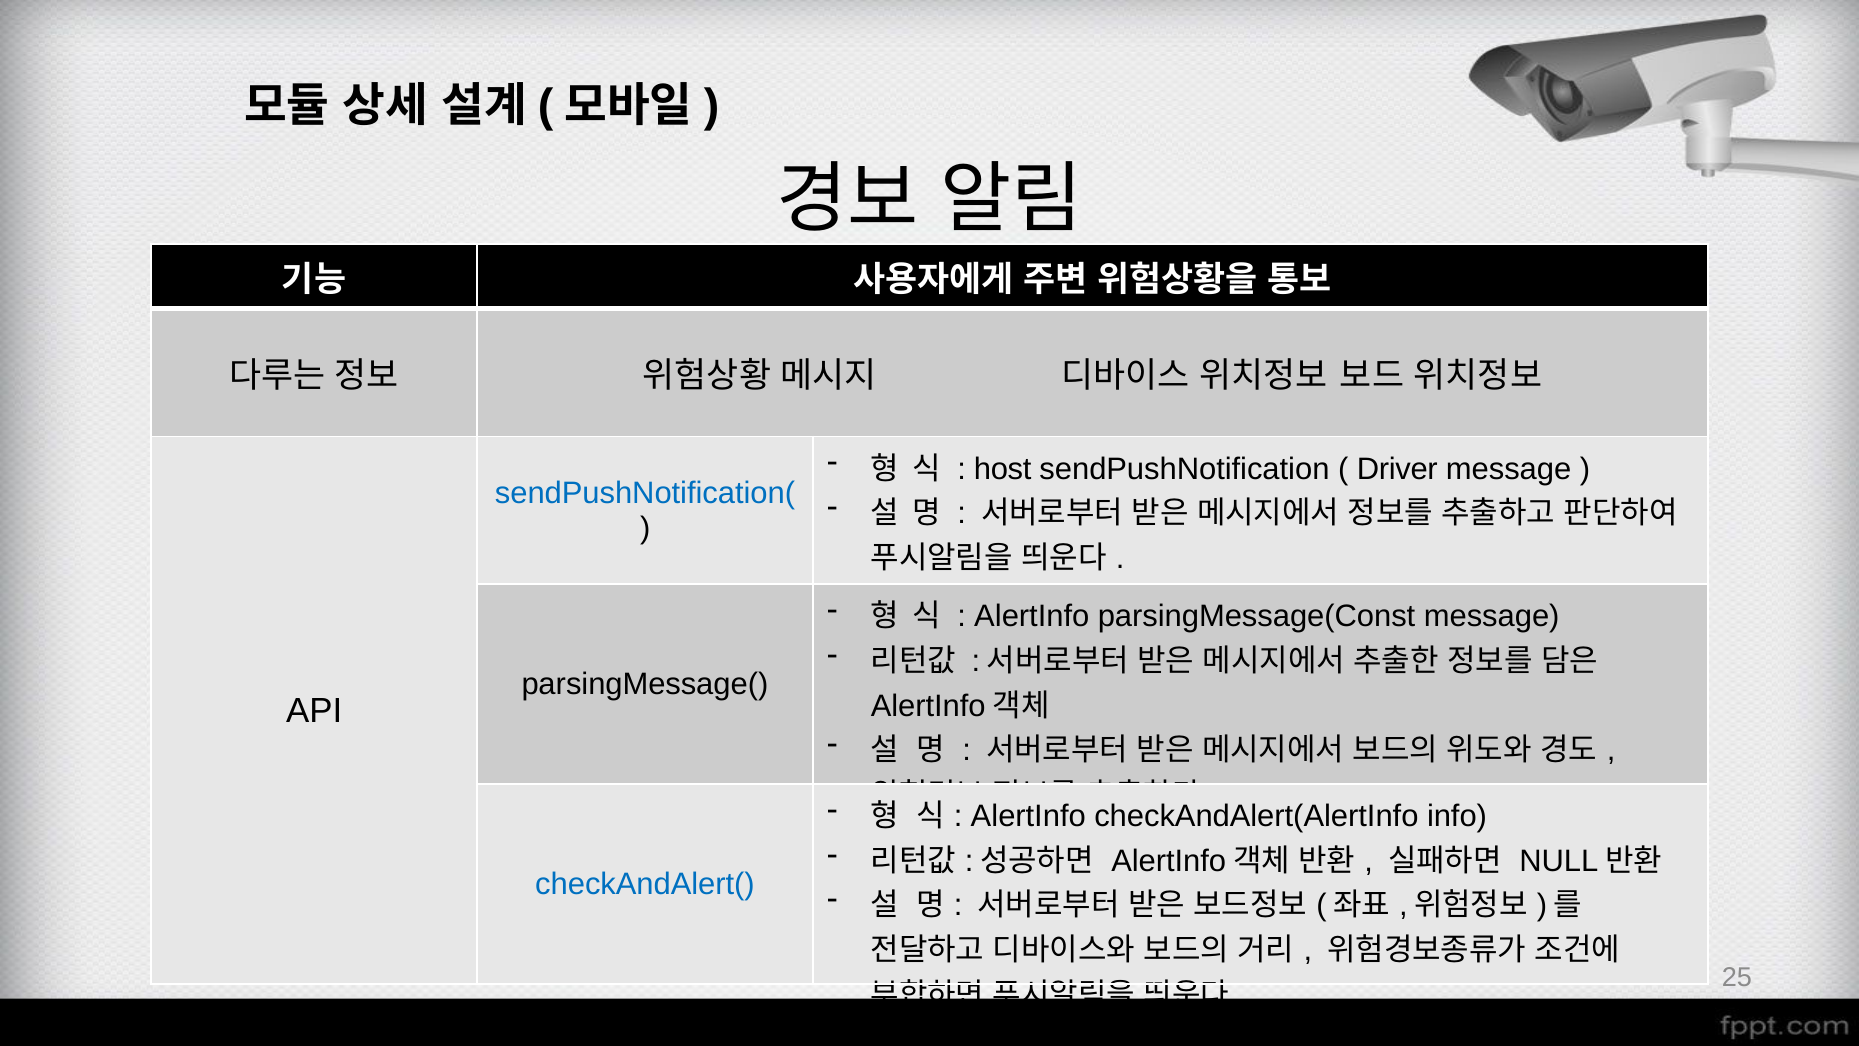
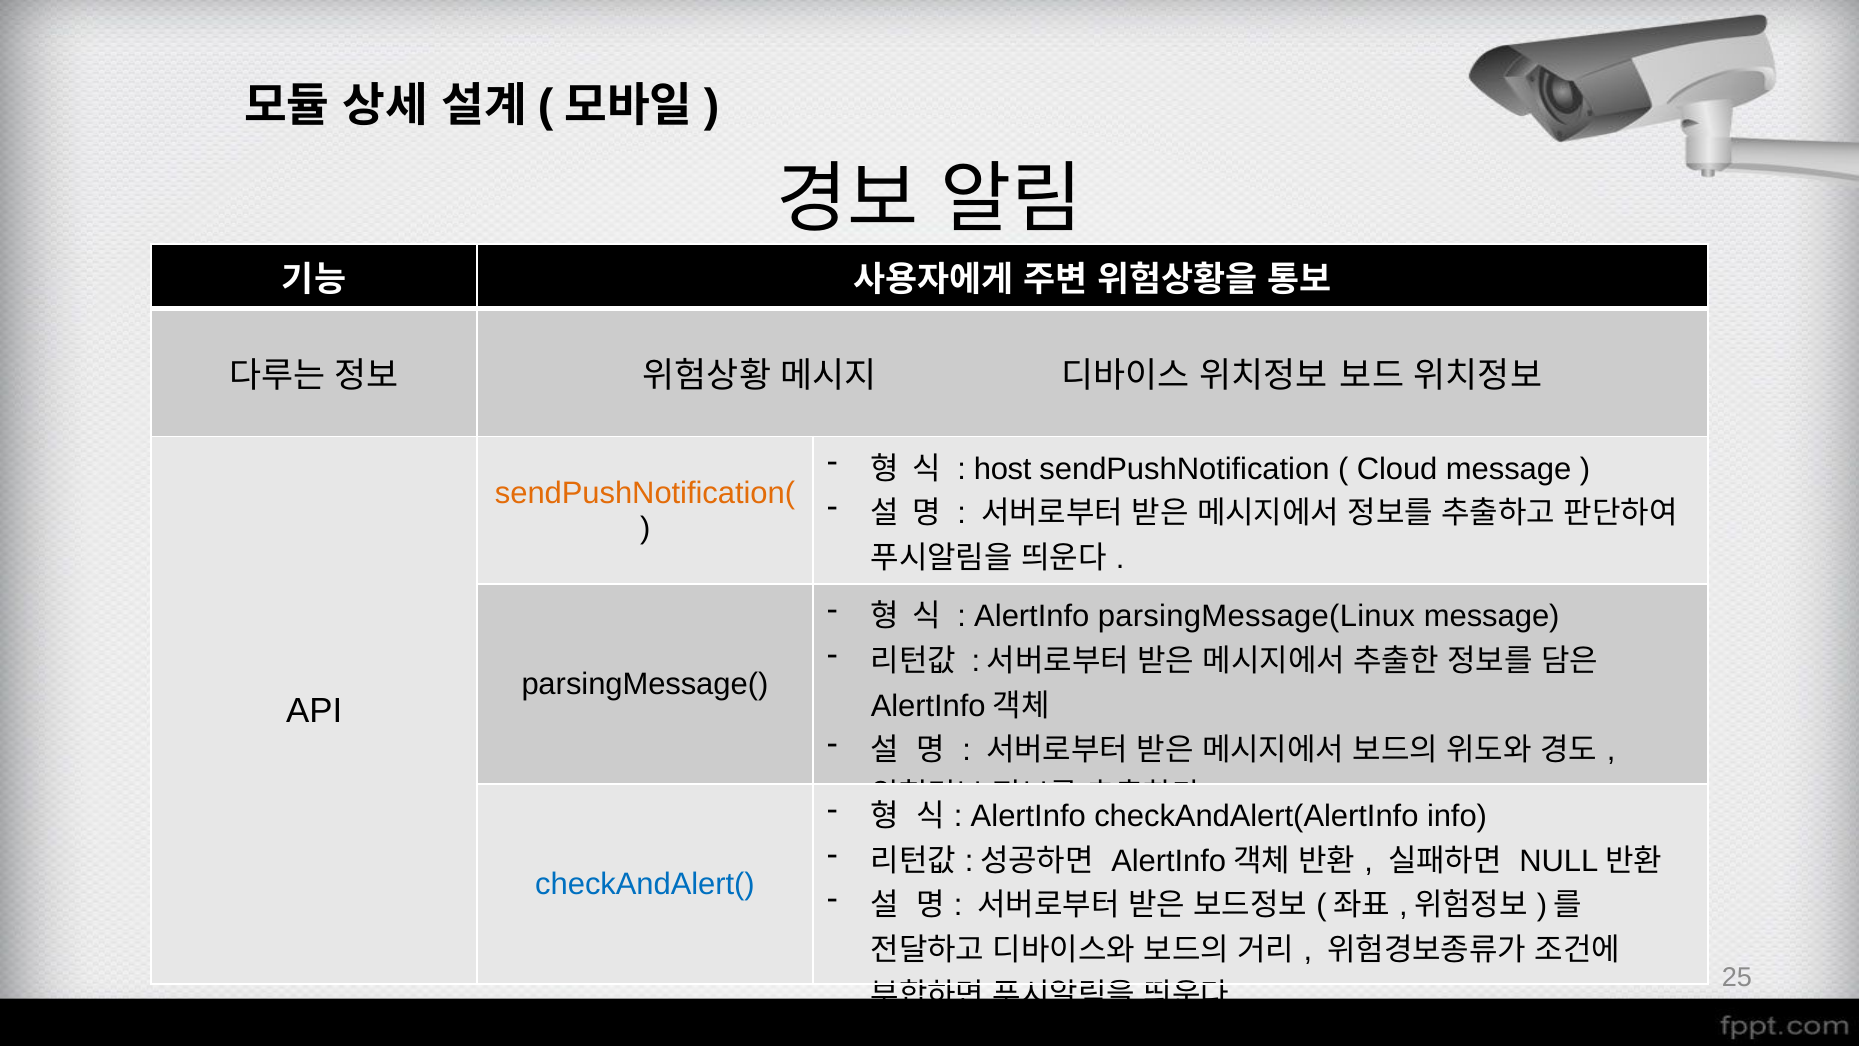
Driver: Driver -> Cloud (1397, 469)
sendPushNotification( colour: blue -> orange (645, 493)
parsingMessage(Const: parsingMessage(Const -> parsingMessage(Linux (1256, 616)
